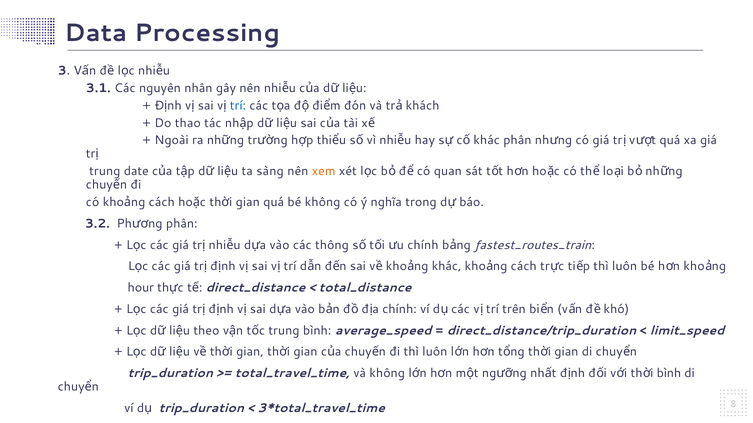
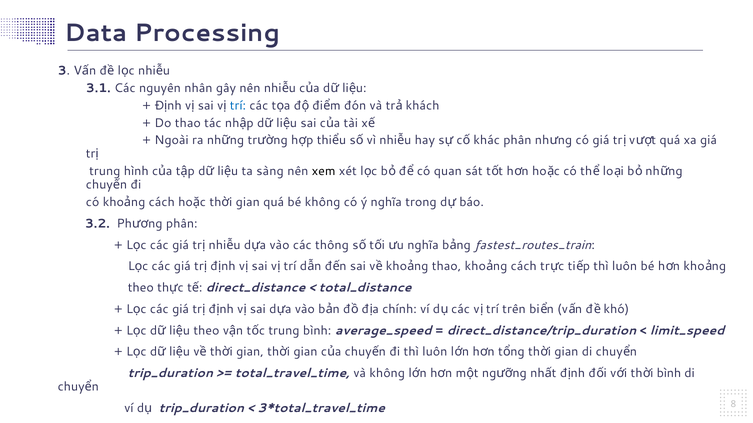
date: date -> hình (136, 172)
xem colour: orange -> black (324, 172)
chính: chính -> nghĩa (423, 245)
khác: khác -> thao (447, 267)
hour: hour -> theo (141, 288)
